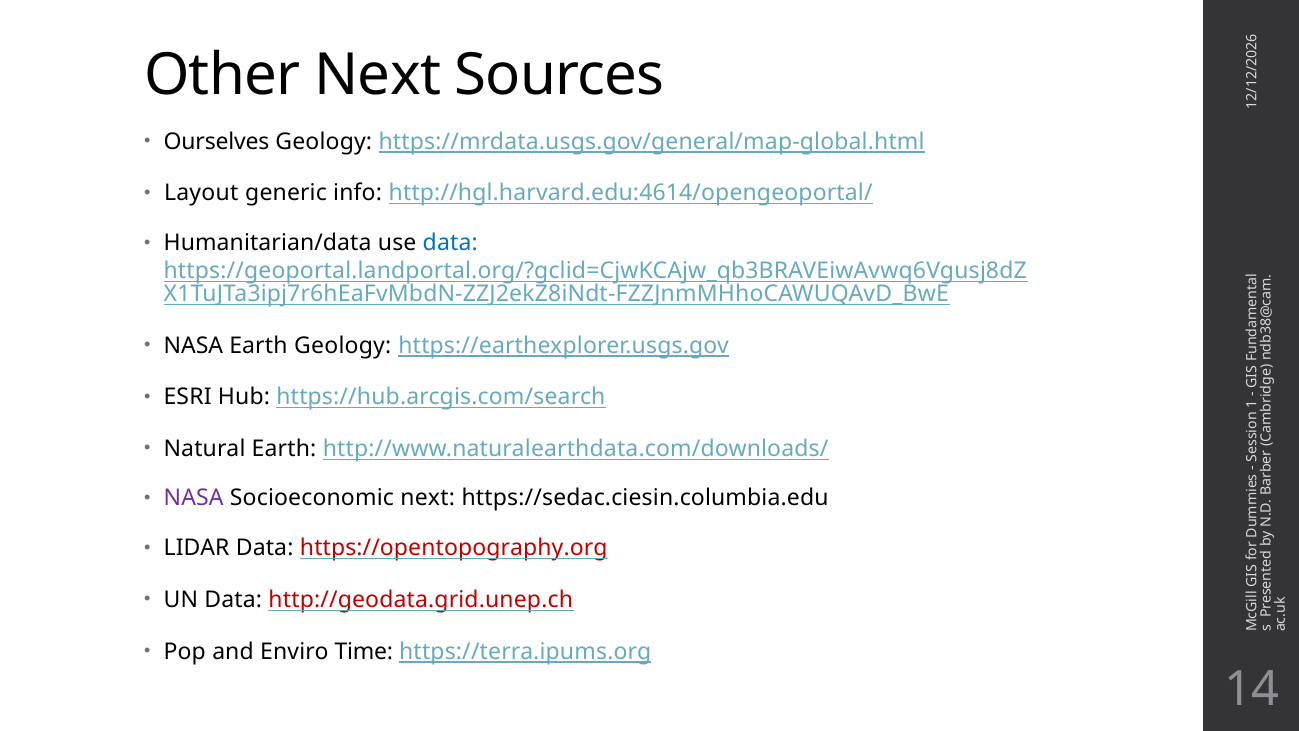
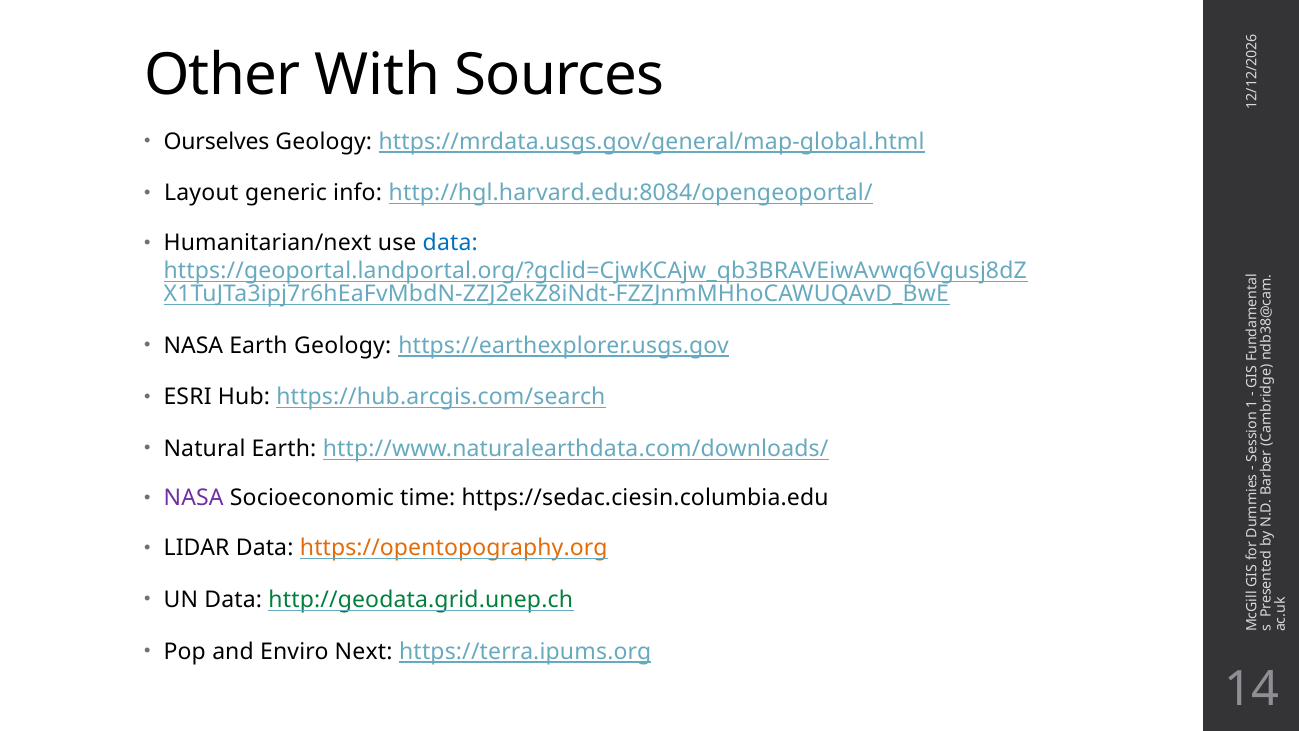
Other Next: Next -> With (377, 75)
http://hgl.harvard.edu:4614/opengeoportal/: http://hgl.harvard.edu:4614/opengeoportal/ -> http://hgl.harvard.edu:8084/opengeoportal/ (631, 193)
Humanitarian/data: Humanitarian/data -> Humanitarian/next (268, 243)
Socioeconomic next: next -> time (428, 498)
https://opentopography.org colour: red -> orange (454, 548)
http://geodata.grid.unep.ch colour: red -> green (421, 600)
Time: Time -> Next (364, 651)
